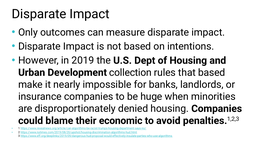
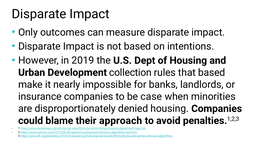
huge: huge -> case (151, 97)
economic: economic -> approach (121, 121)
